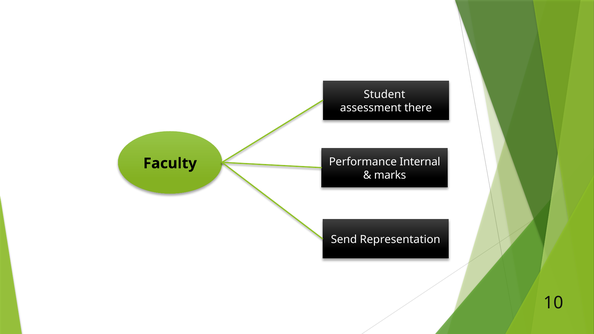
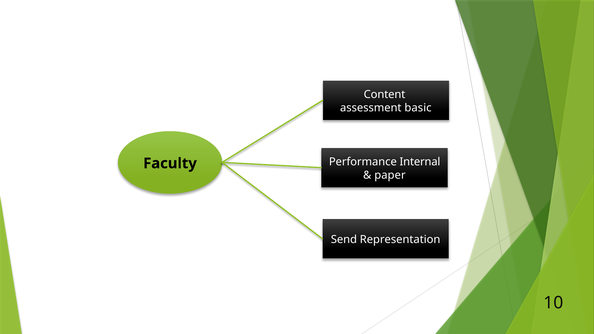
Student: Student -> Content (385, 94)
there: there -> basic (418, 108)
marks: marks -> paper (390, 175)
